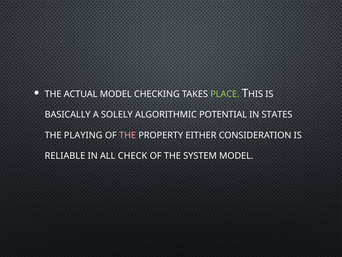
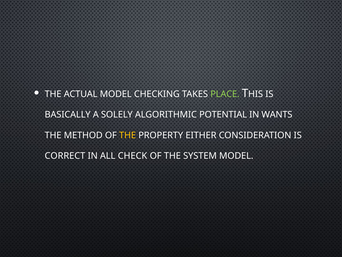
STATES: STATES -> WANTS (277, 115)
PLAYING: PLAYING -> METHOD (83, 135)
THE colour: pink -> yellow (128, 135)
RELIABLE: RELIABLE -> CORRECT (65, 156)
